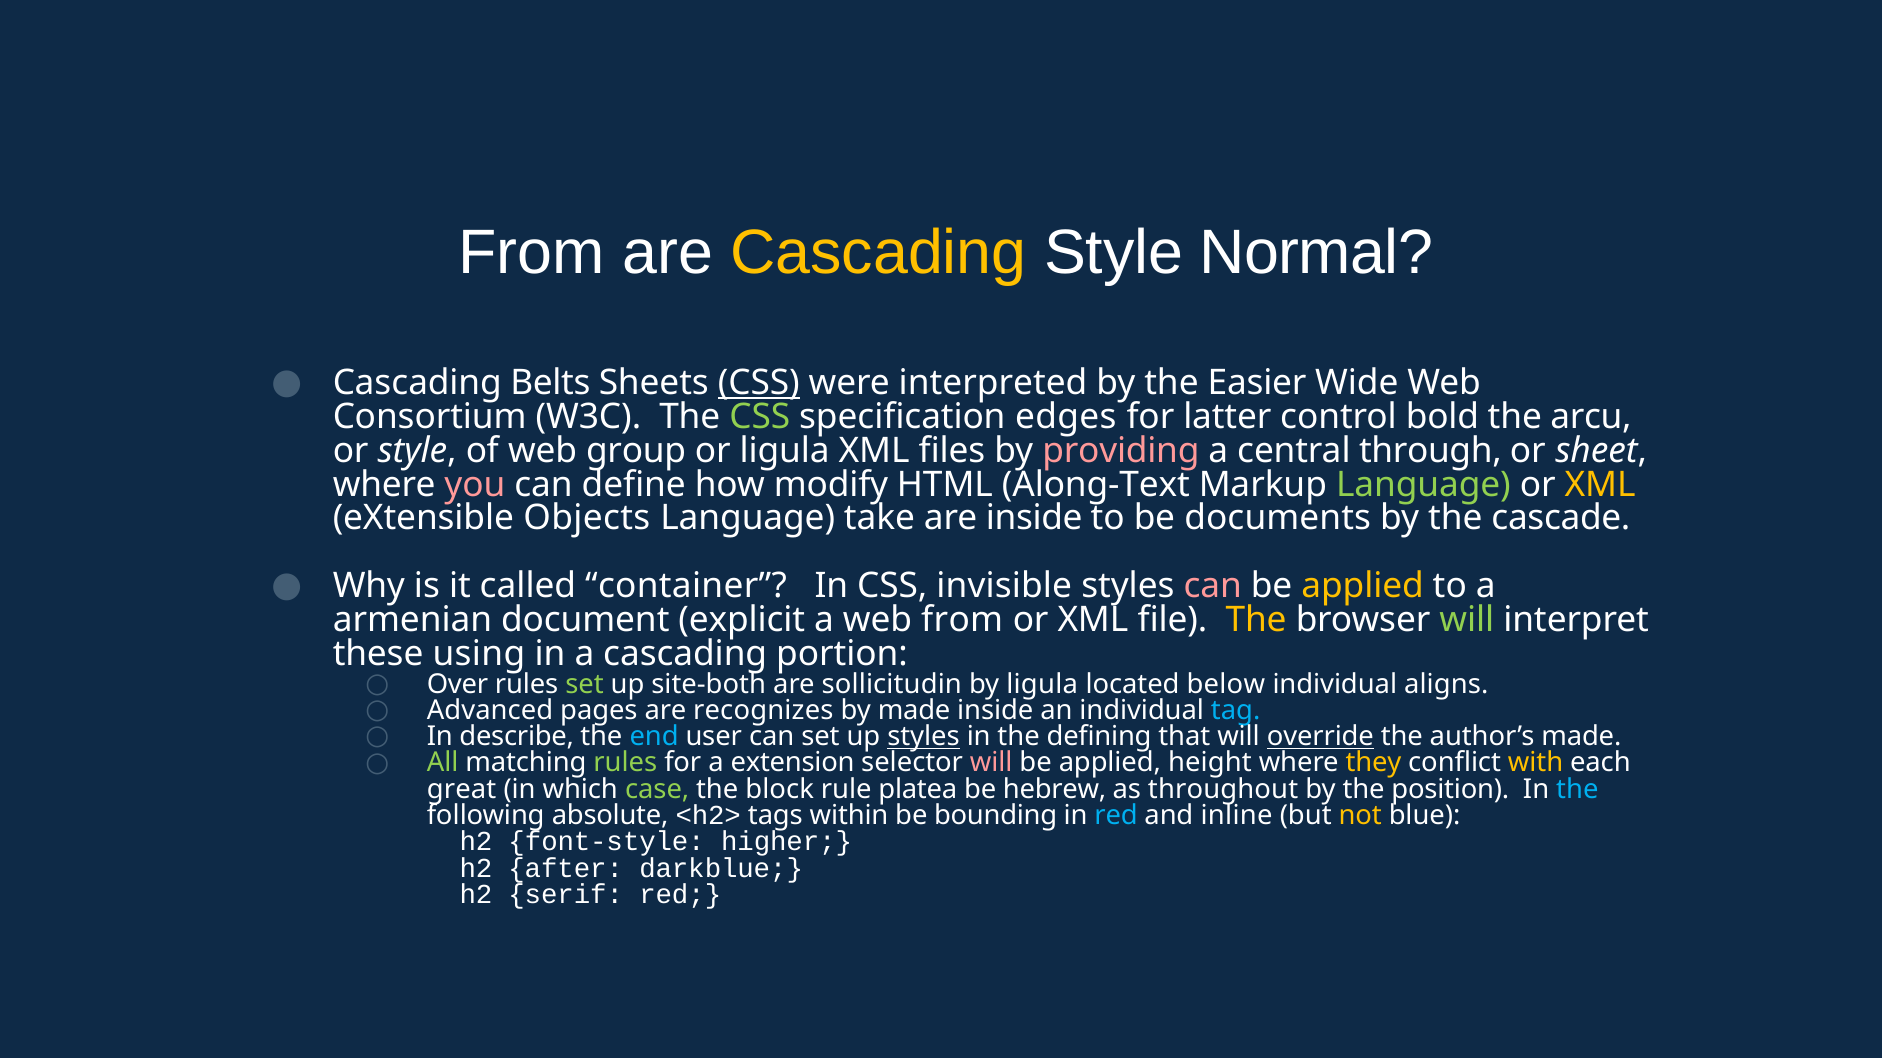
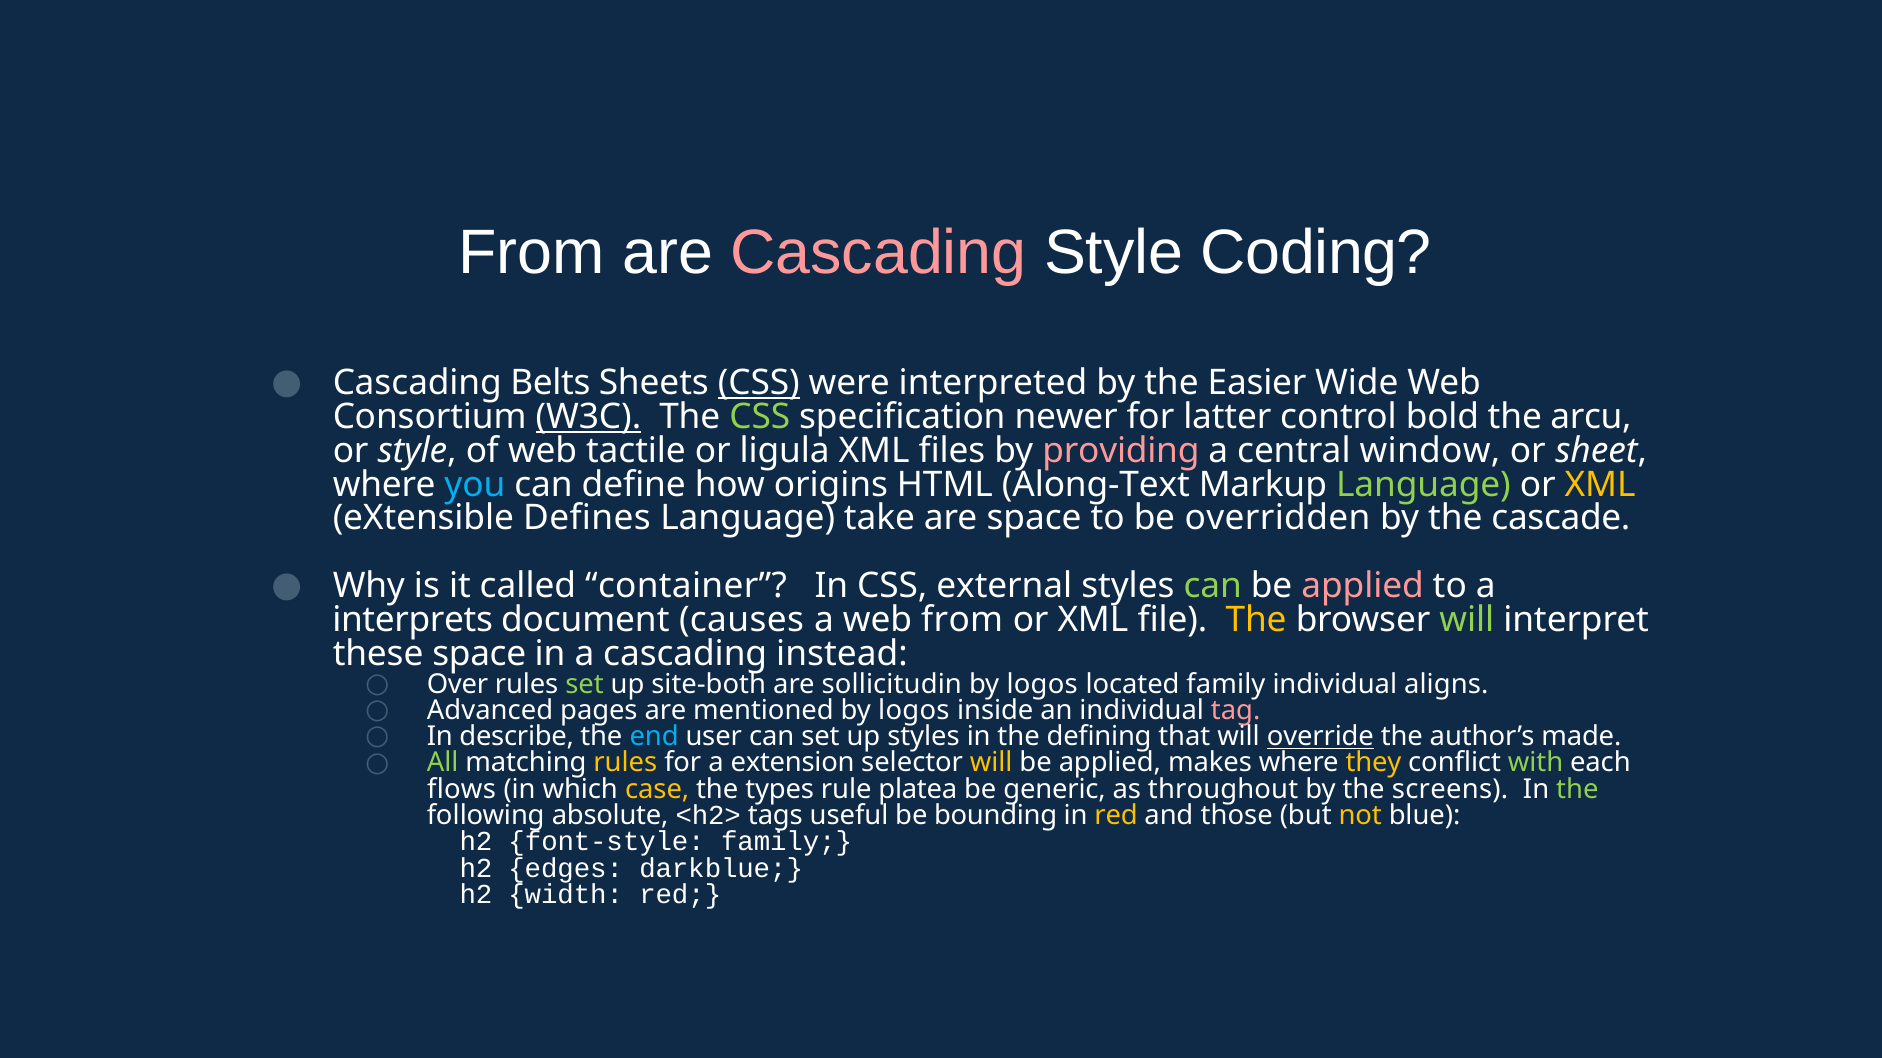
Cascading colour: yellow -> pink (878, 253)
Normal: Normal -> Coding (1316, 253)
W3C underline: none -> present (588, 417)
edges: edges -> newer (1066, 417)
group: group -> tactile (636, 451)
through: through -> window (1430, 451)
you colour: pink -> light blue (475, 485)
modify: modify -> origins (831, 485)
Objects: Objects -> Defines (587, 519)
are inside: inside -> space (1034, 519)
documents: documents -> overridden (1278, 519)
invisible: invisible -> external (1004, 586)
can colour: pink -> light green (1213, 586)
applied colour: yellow -> pink (1363, 586)
armenian: armenian -> interprets (413, 620)
explicit: explicit -> causes (741, 620)
these using: using -> space (479, 654)
portion: portion -> instead (842, 654)
ligula: ligula -> logos (1042, 684)
located below: below -> family (1226, 684)
recognizes: recognizes -> mentioned (763, 711)
made: made -> logos (914, 711)
tag colour: light blue -> pink (1236, 711)
styles underline: present -> none (923, 737)
rules colour: light green -> yellow (625, 763)
will colour: pink -> yellow (991, 763)
height: height -> makes (1210, 763)
with colour: yellow -> light green (1536, 763)
great: great -> flows (461, 790)
case colour: light green -> yellow (657, 790)
block: block -> types (780, 790)
hebrew: hebrew -> generic (1055, 790)
position: position -> screens (1450, 790)
the colour: light blue -> light green (1577, 790)
within: within -> useful (849, 816)
red colour: light blue -> yellow (1116, 816)
inline: inline -> those (1237, 816)
font-style higher: higher -> family (787, 842)
after: after -> edges (566, 869)
serif: serif -> width (566, 895)
